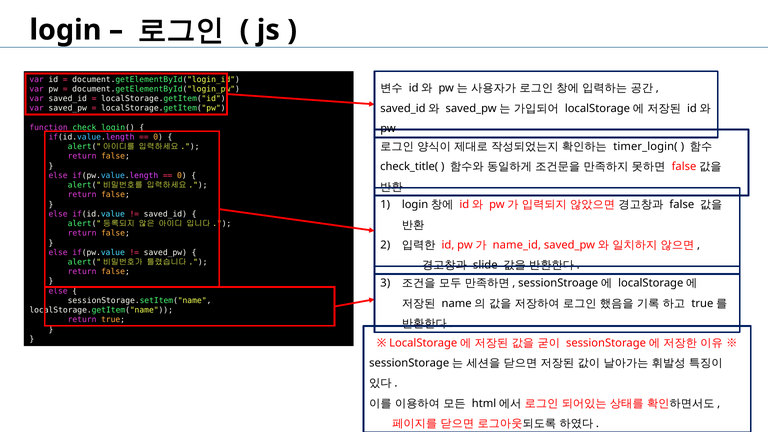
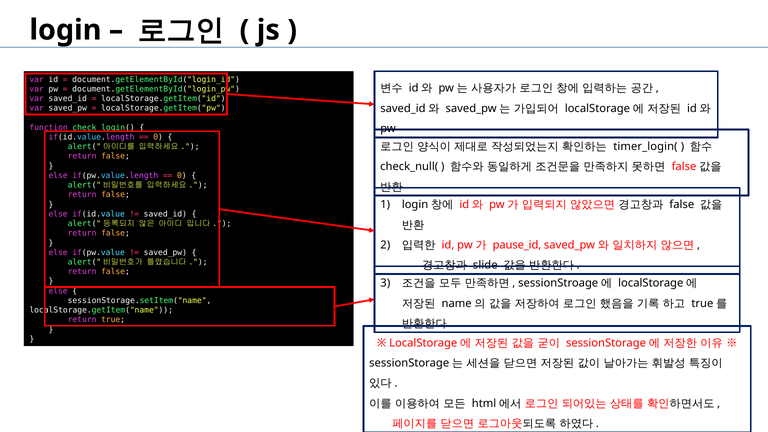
check_title(: check_title( -> check_null( (409, 167)
name_id: name_id -> pause_id (517, 245)
